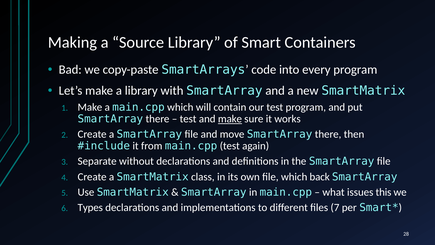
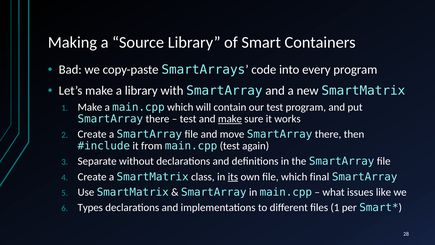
its underline: none -> present (233, 177)
back: back -> final (320, 177)
this: this -> like (383, 192)
files 7: 7 -> 1 (335, 207)
